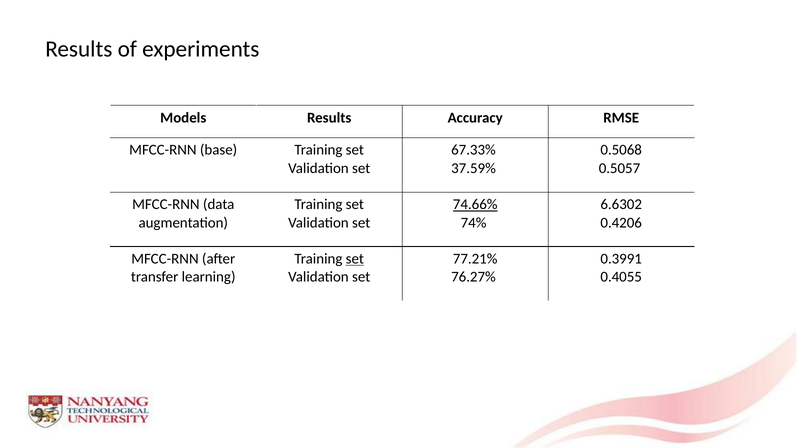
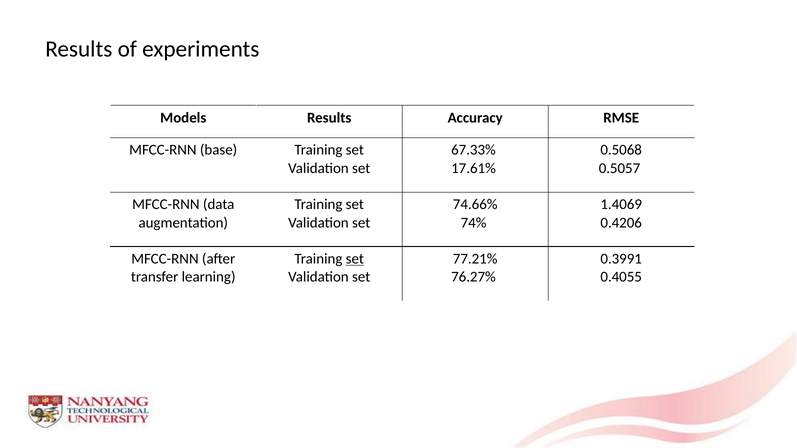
37.59%: 37.59% -> 17.61% (473, 168)
74.66% underline: present -> none (475, 205)
6.6302: 6.6302 -> 1.4069 (621, 205)
